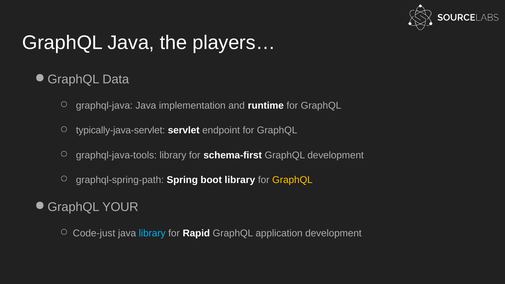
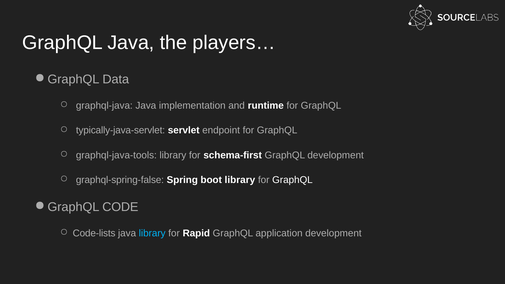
graphql-spring-path: graphql-spring-path -> graphql-spring-false (120, 180)
GraphQL colour: yellow -> white (292, 180)
YOUR: YOUR -> CODE (120, 207)
Code-just: Code-just -> Code-lists (94, 233)
